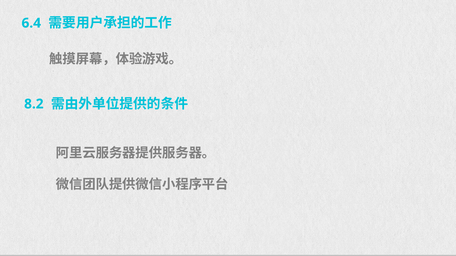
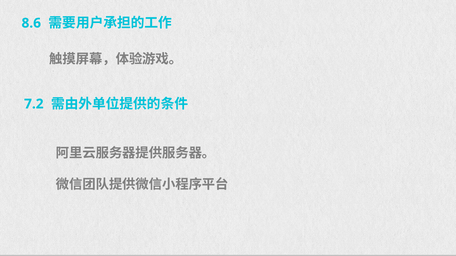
6.4: 6.4 -> 8.6 (31, 23)
8.2: 8.2 -> 7.2 (34, 104)
